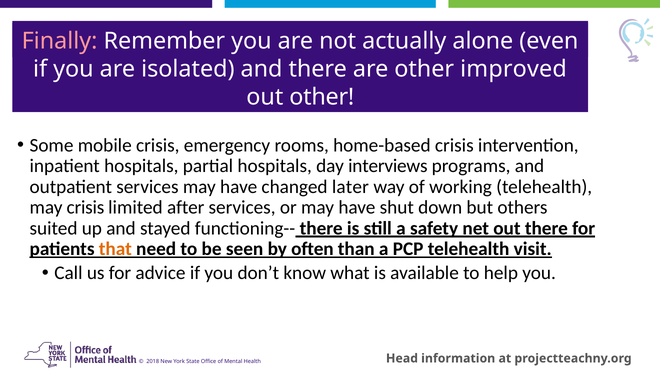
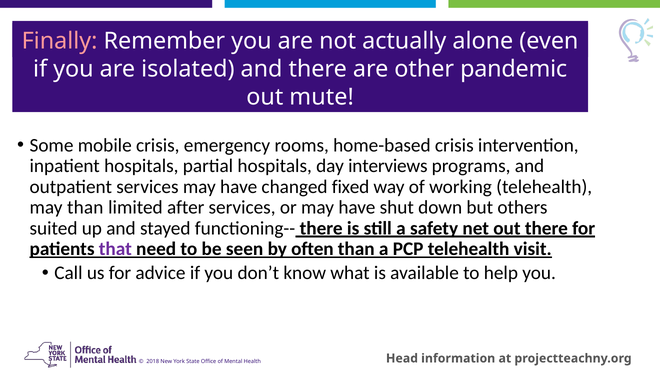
improved: improved -> pandemic (514, 69)
out other: other -> mute (322, 97)
later: later -> fixed (351, 187)
may crisis: crisis -> than (85, 208)
that colour: orange -> purple (115, 249)
